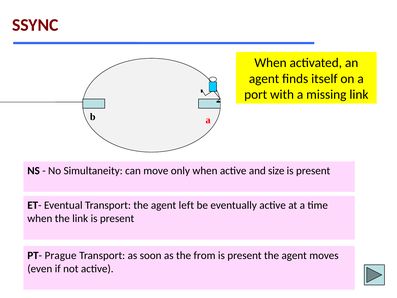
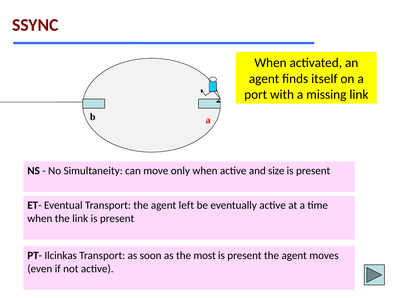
PT- Prague: Prague -> Ilcinkas (61, 255)
from: from -> most (205, 255)
